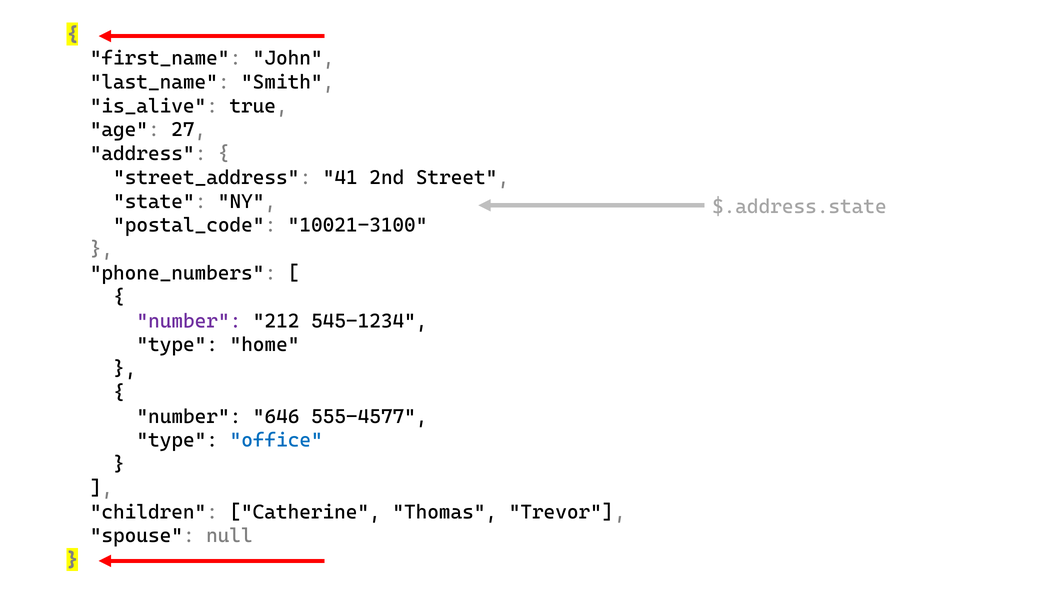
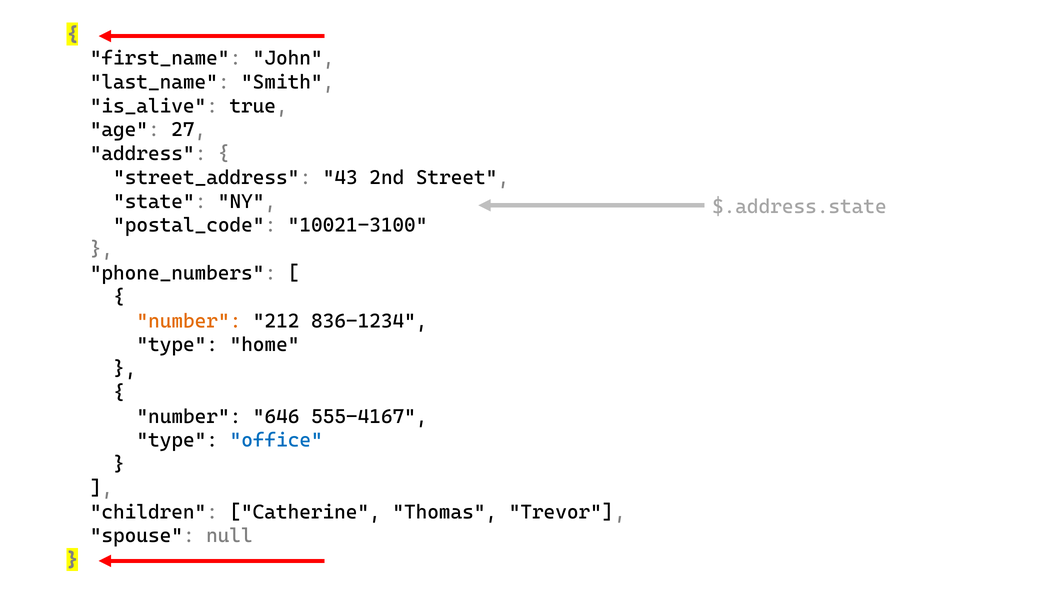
41: 41 -> 43 (340, 178)
number colour: purple -> orange (189, 321)
545-1234: 545-1234 -> 836-1234 (369, 321)
555-4577: 555-4577 -> 555-4167 (369, 416)
